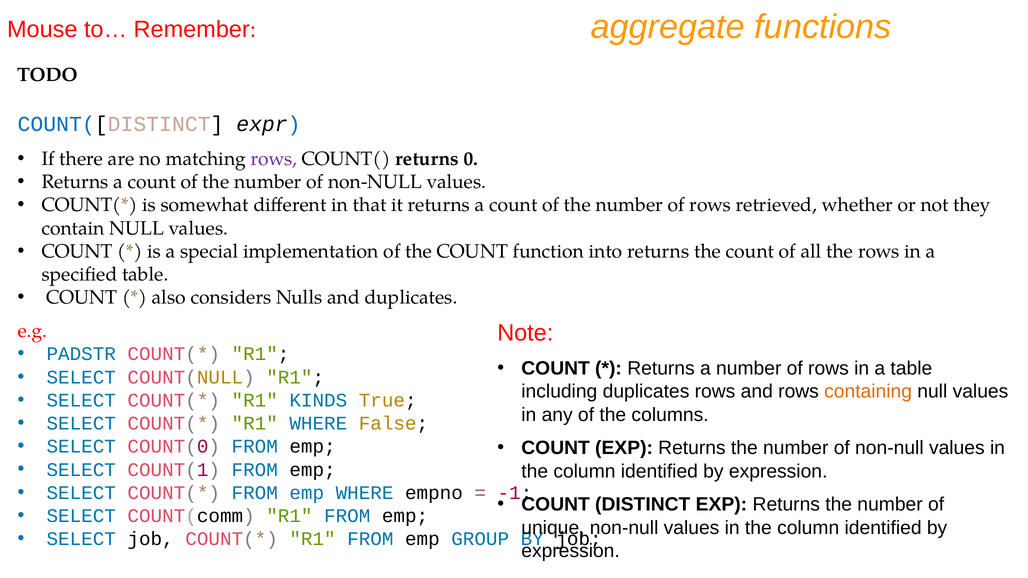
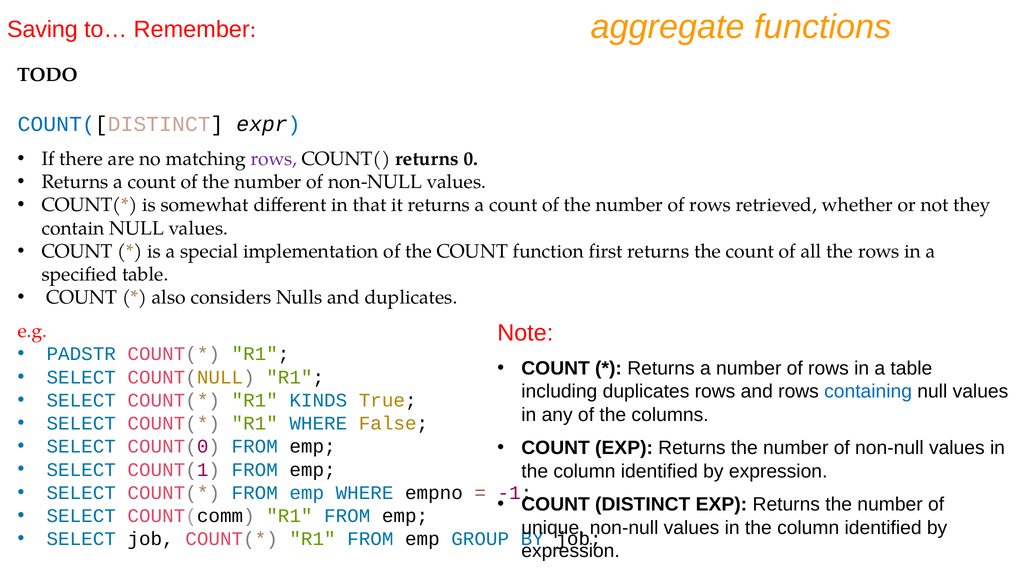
Mouse: Mouse -> Saving (42, 29)
into: into -> first (606, 251)
containing colour: orange -> blue (868, 392)
